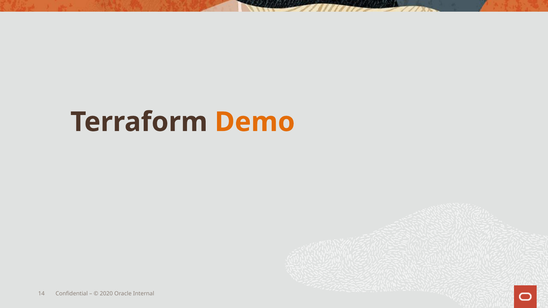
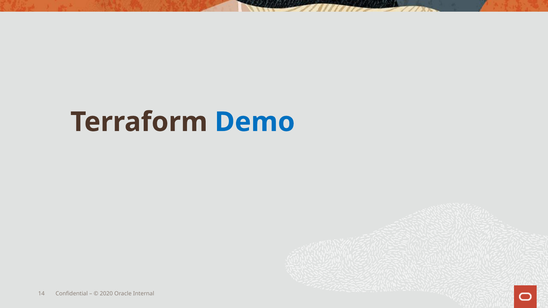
Demo colour: orange -> blue (255, 122)
